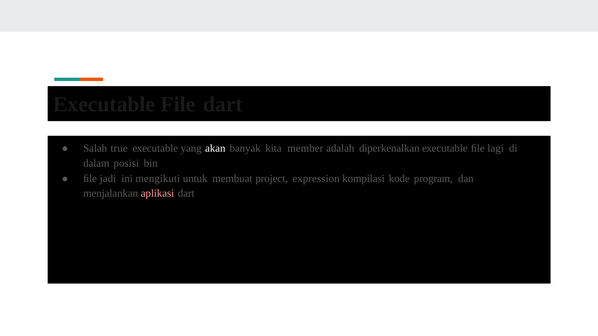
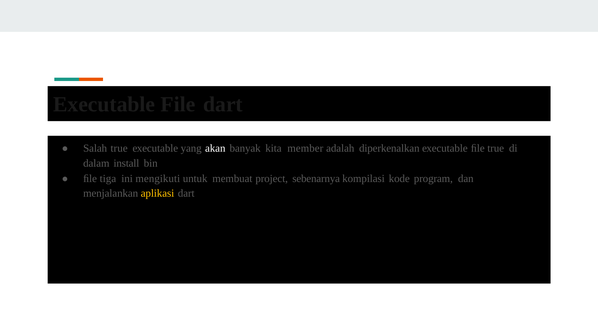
ﬁle lagi: lagi -> true (496, 149)
posisi: posisi -> install (126, 164)
jadi: jadi -> tiga (108, 179)
expression: expression -> sebenarnya (316, 179)
aplikasi colour: pink -> yellow (158, 194)
